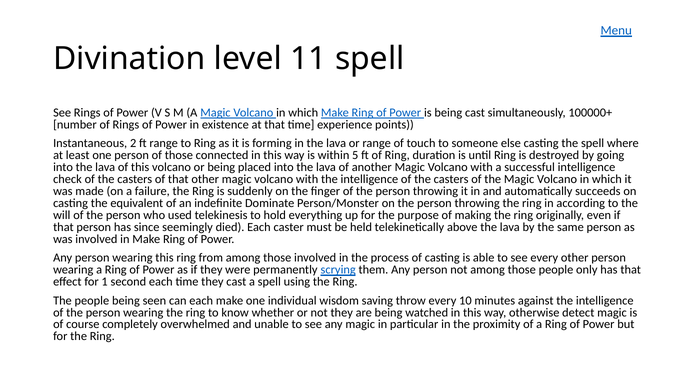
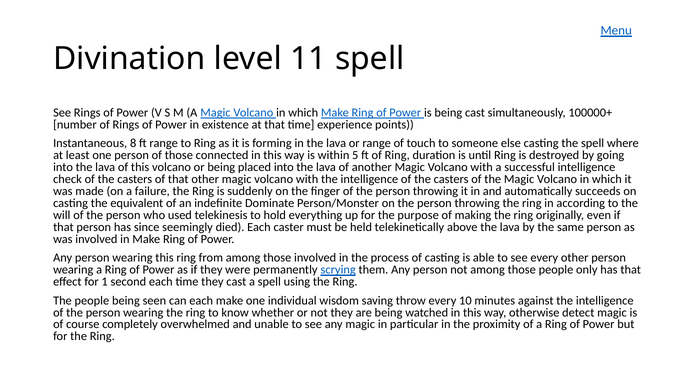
2: 2 -> 8 (133, 143)
